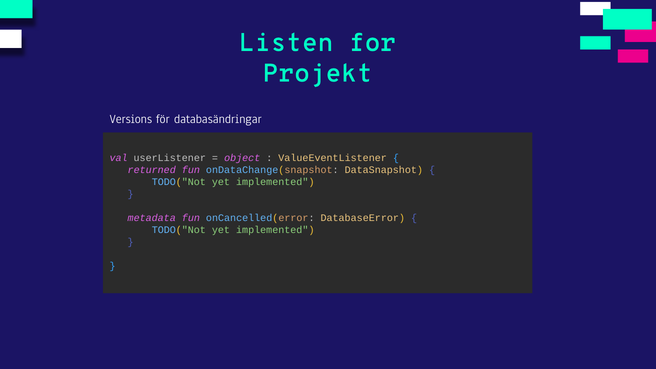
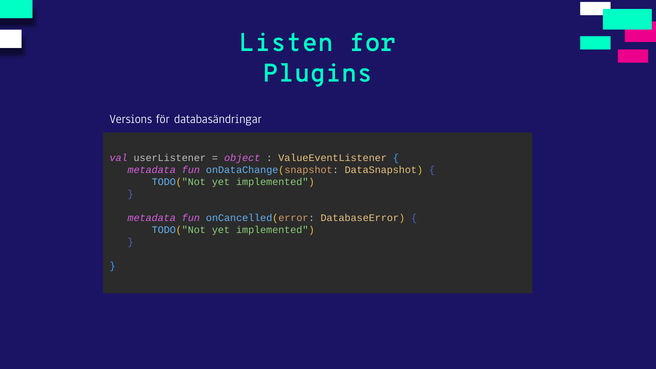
Projekt: Projekt -> Plugins (318, 73)
returned: returned -> metadata (152, 170)
